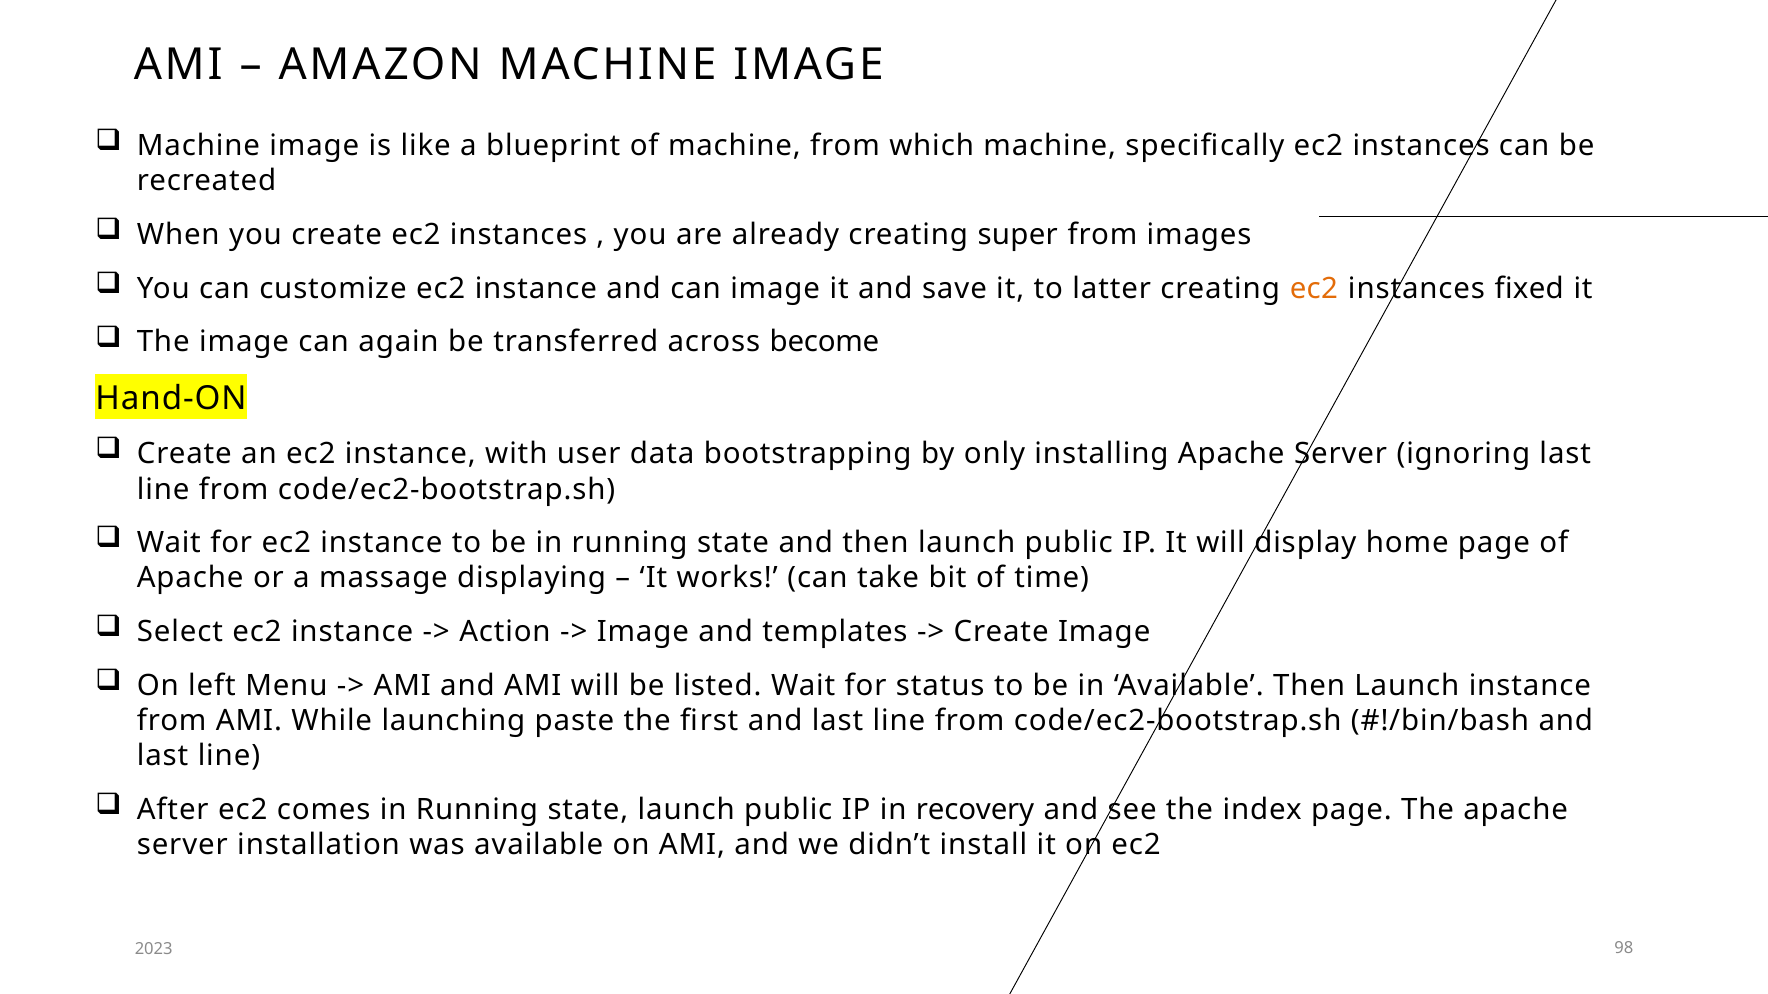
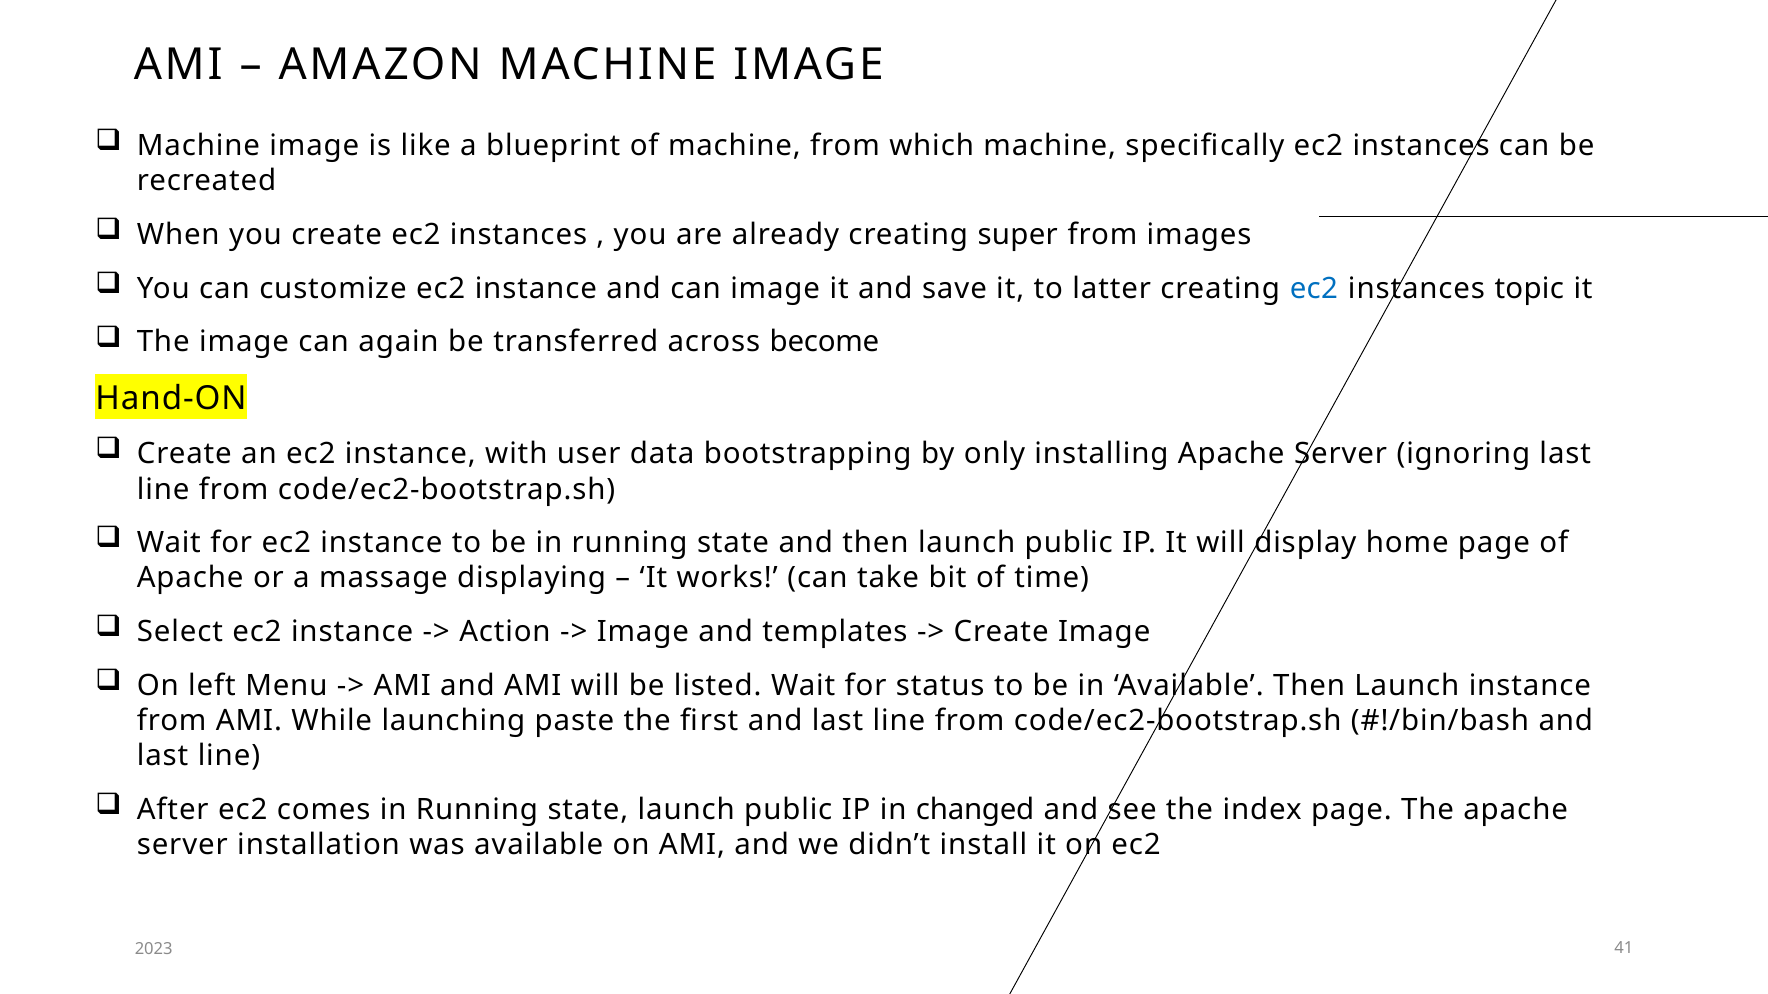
ec2 colour: orange -> blue (1314, 289)
fixed: fixed -> topic (1529, 289)
recovery: recovery -> changed (975, 810)
98: 98 -> 41 (1624, 948)
